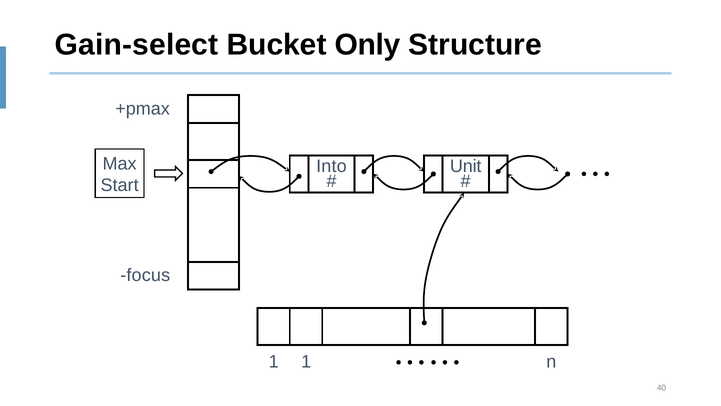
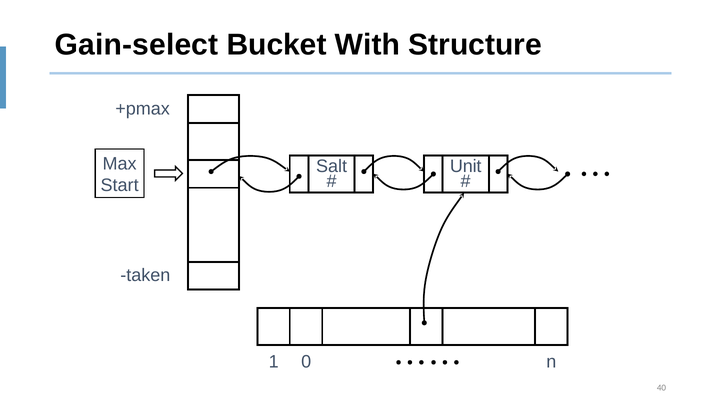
Only: Only -> With (367, 45)
Into: Into -> Salt (332, 166)
focus: focus -> taken (145, 275)
1 1: 1 -> 0 (306, 361)
